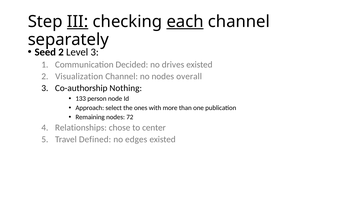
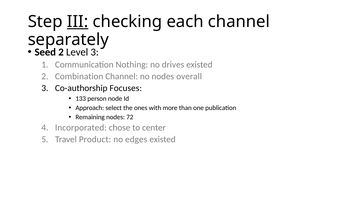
each underline: present -> none (185, 22)
Decided: Decided -> Nothing (132, 65)
Visualization: Visualization -> Combination (79, 76)
Nothing: Nothing -> Focuses (126, 88)
Relationships: Relationships -> Incorporated (81, 128)
Defined: Defined -> Product (95, 139)
